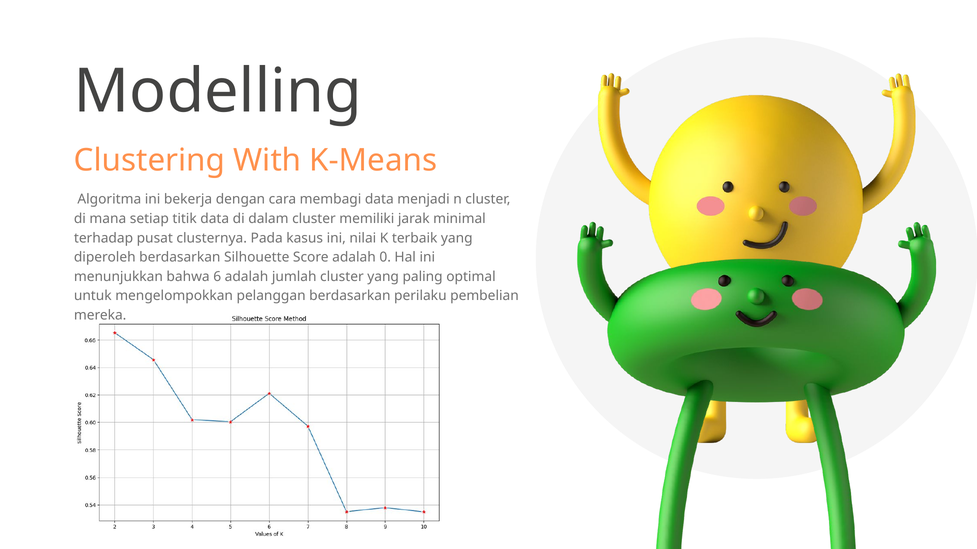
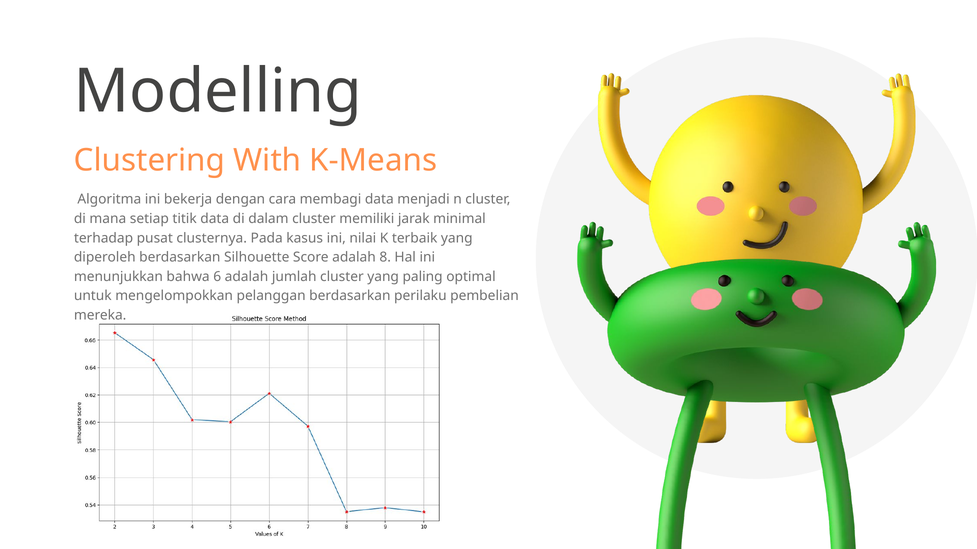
0: 0 -> 8 (385, 257)
